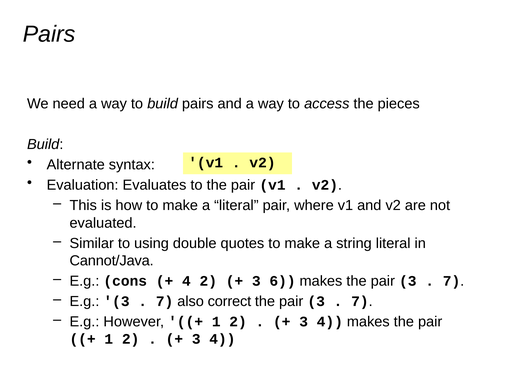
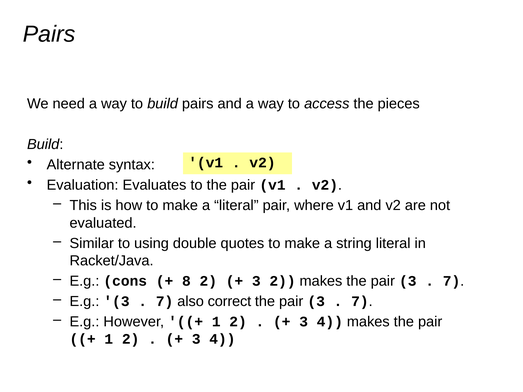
Cannot/Java: Cannot/Java -> Racket/Java (112, 261)
4: 4 -> 8 (186, 281)
3 6: 6 -> 2 (283, 281)
